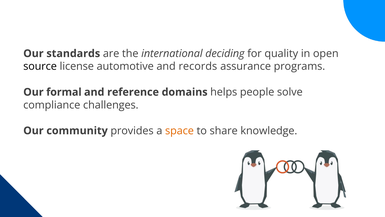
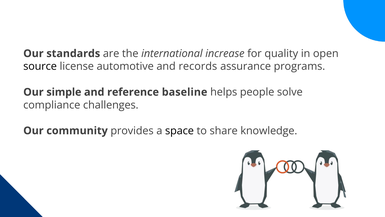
deciding: deciding -> increase (225, 53)
formal: formal -> simple (64, 92)
domains: domains -> baseline (185, 92)
space colour: orange -> black (179, 130)
